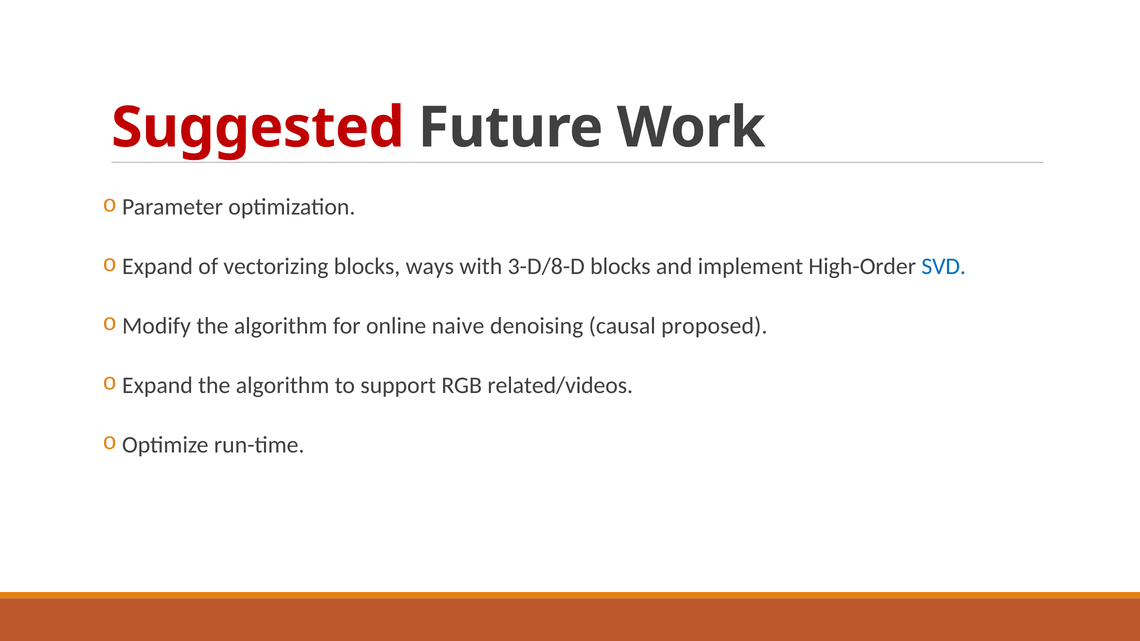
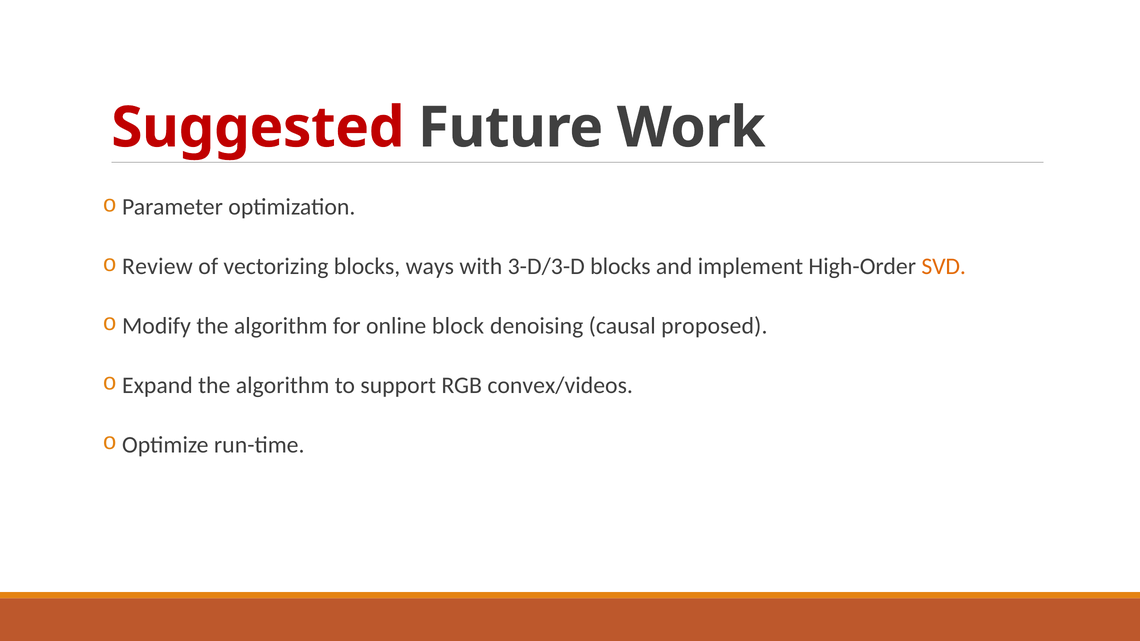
Expand: Expand -> Review (157, 267)
3-D/8-D: 3-D/8-D -> 3-D/3-D (546, 267)
SVD colour: blue -> orange (944, 267)
naive: naive -> block (458, 326)
related/videos: related/videos -> convex/videos (560, 385)
